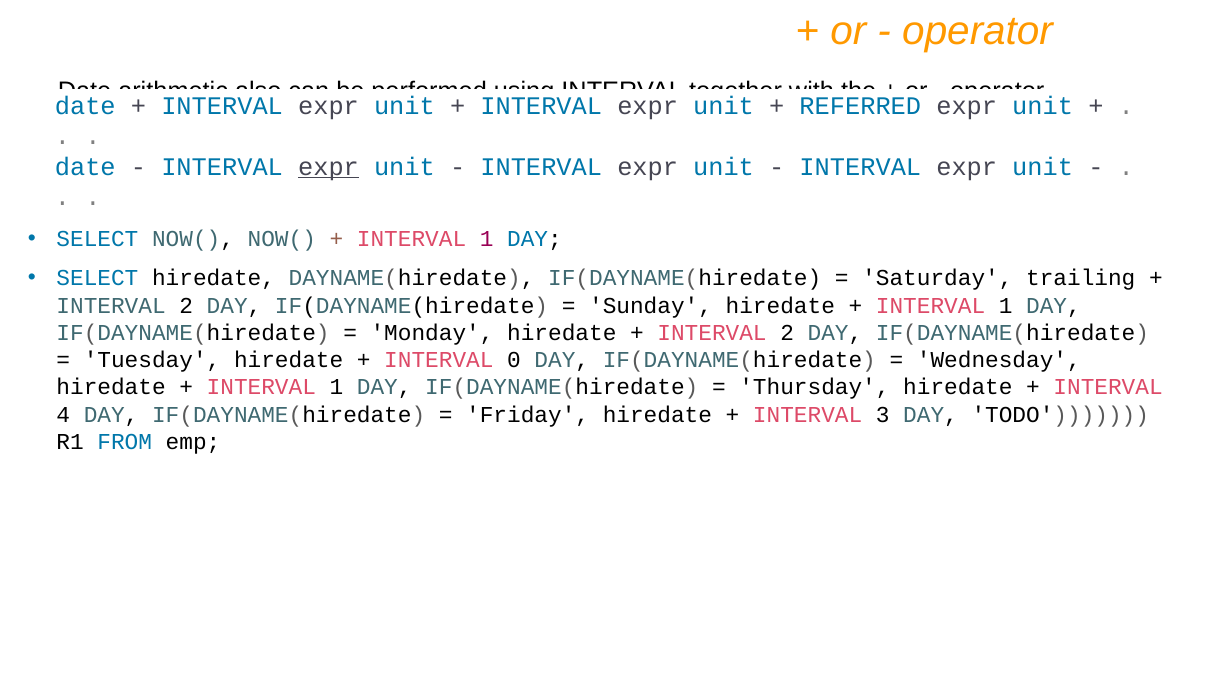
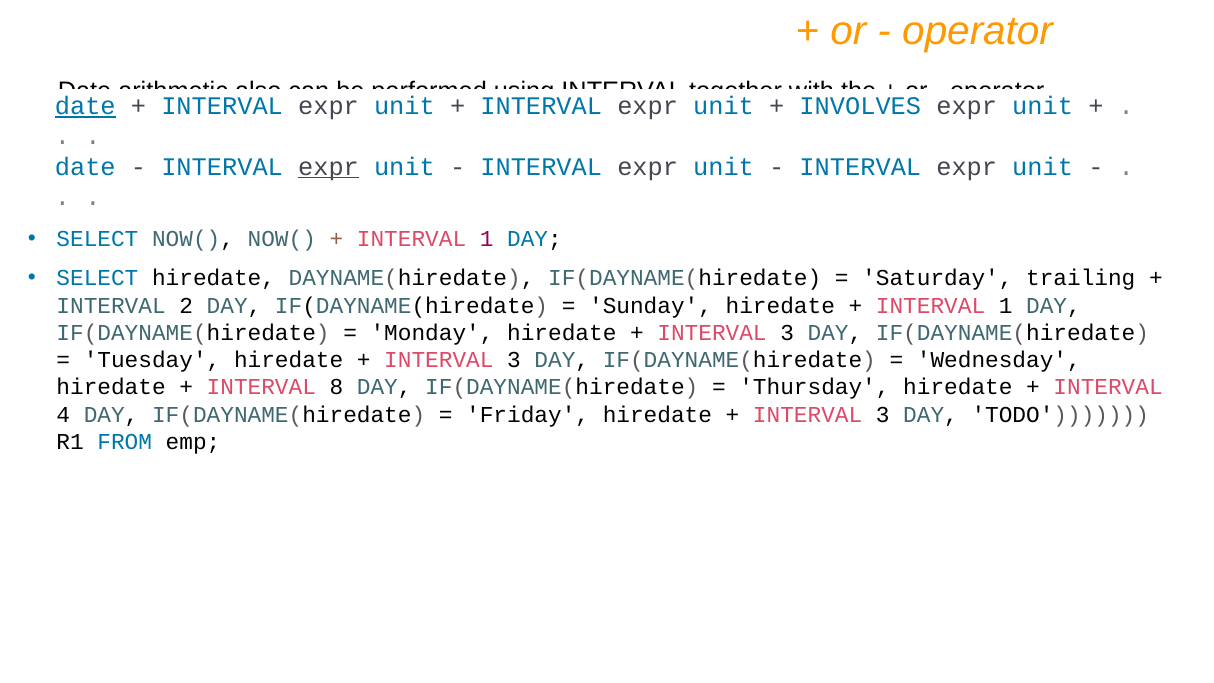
date underline: none -> present (85, 106)
REFERRED: REFERRED -> INVOLVES (860, 106)
2: 2 -> 3 (787, 333)
0: 0 -> 3 (514, 360)
1: 1 -> 8 (336, 387)
